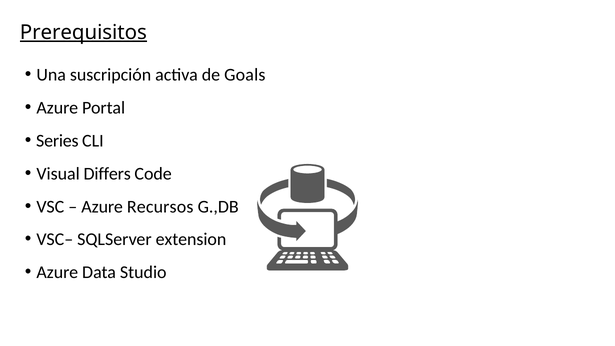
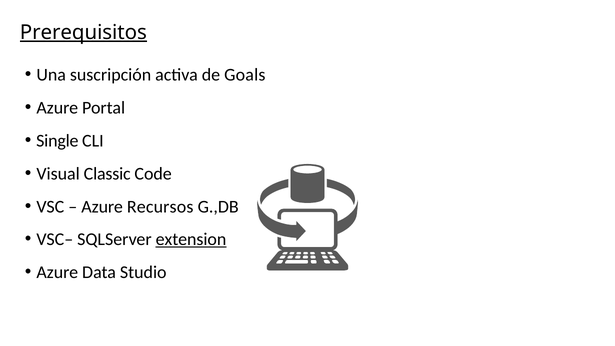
Series: Series -> Single (57, 141)
Differs: Differs -> Classic (107, 174)
extension underline: none -> present (191, 239)
